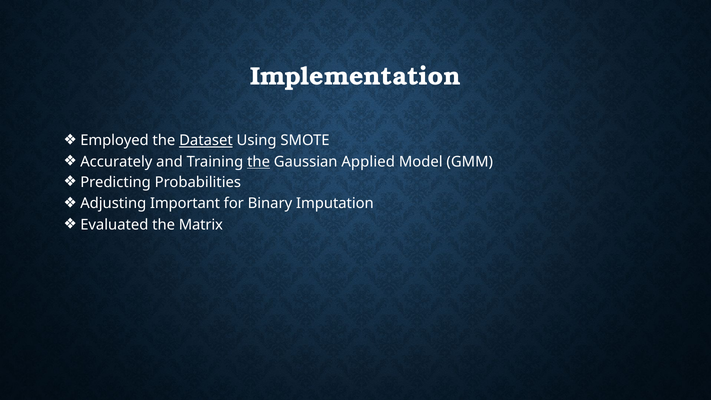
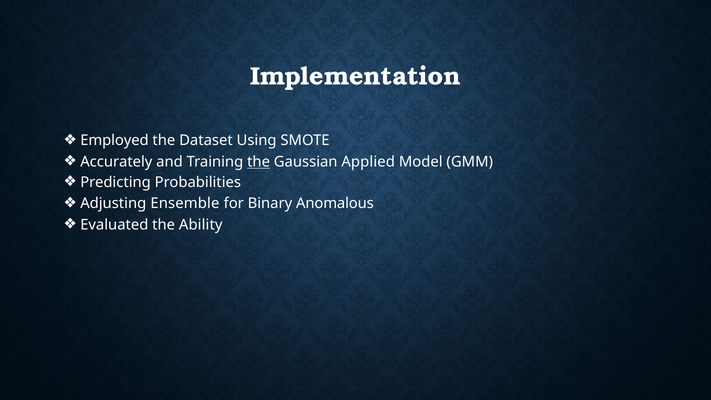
Dataset underline: present -> none (206, 140)
Important: Important -> Ensemble (185, 204)
Imputation: Imputation -> Anomalous (335, 204)
Matrix: Matrix -> Ability (201, 225)
